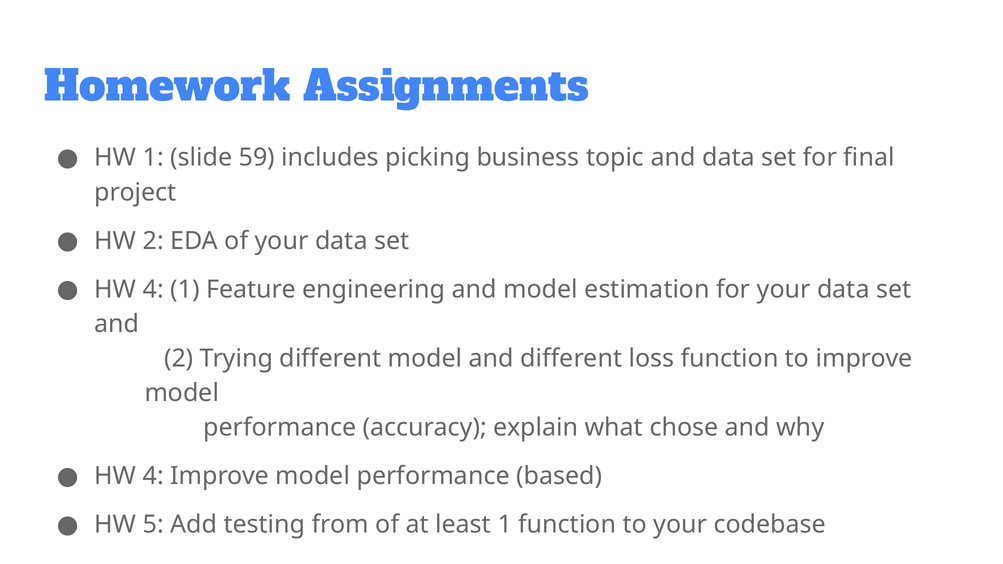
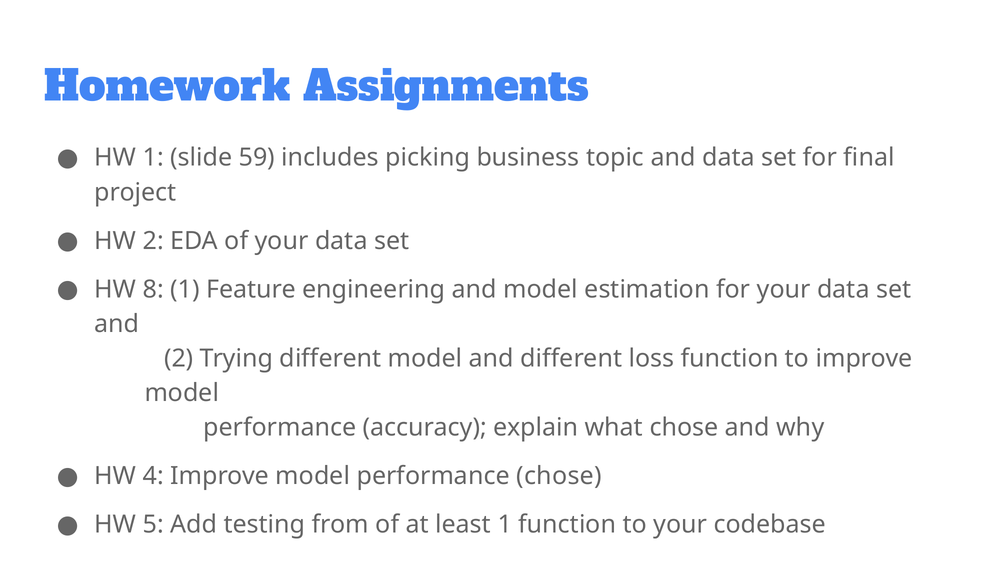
4: 4 -> 8 (153, 289)
performance based: based -> chose (559, 476)
